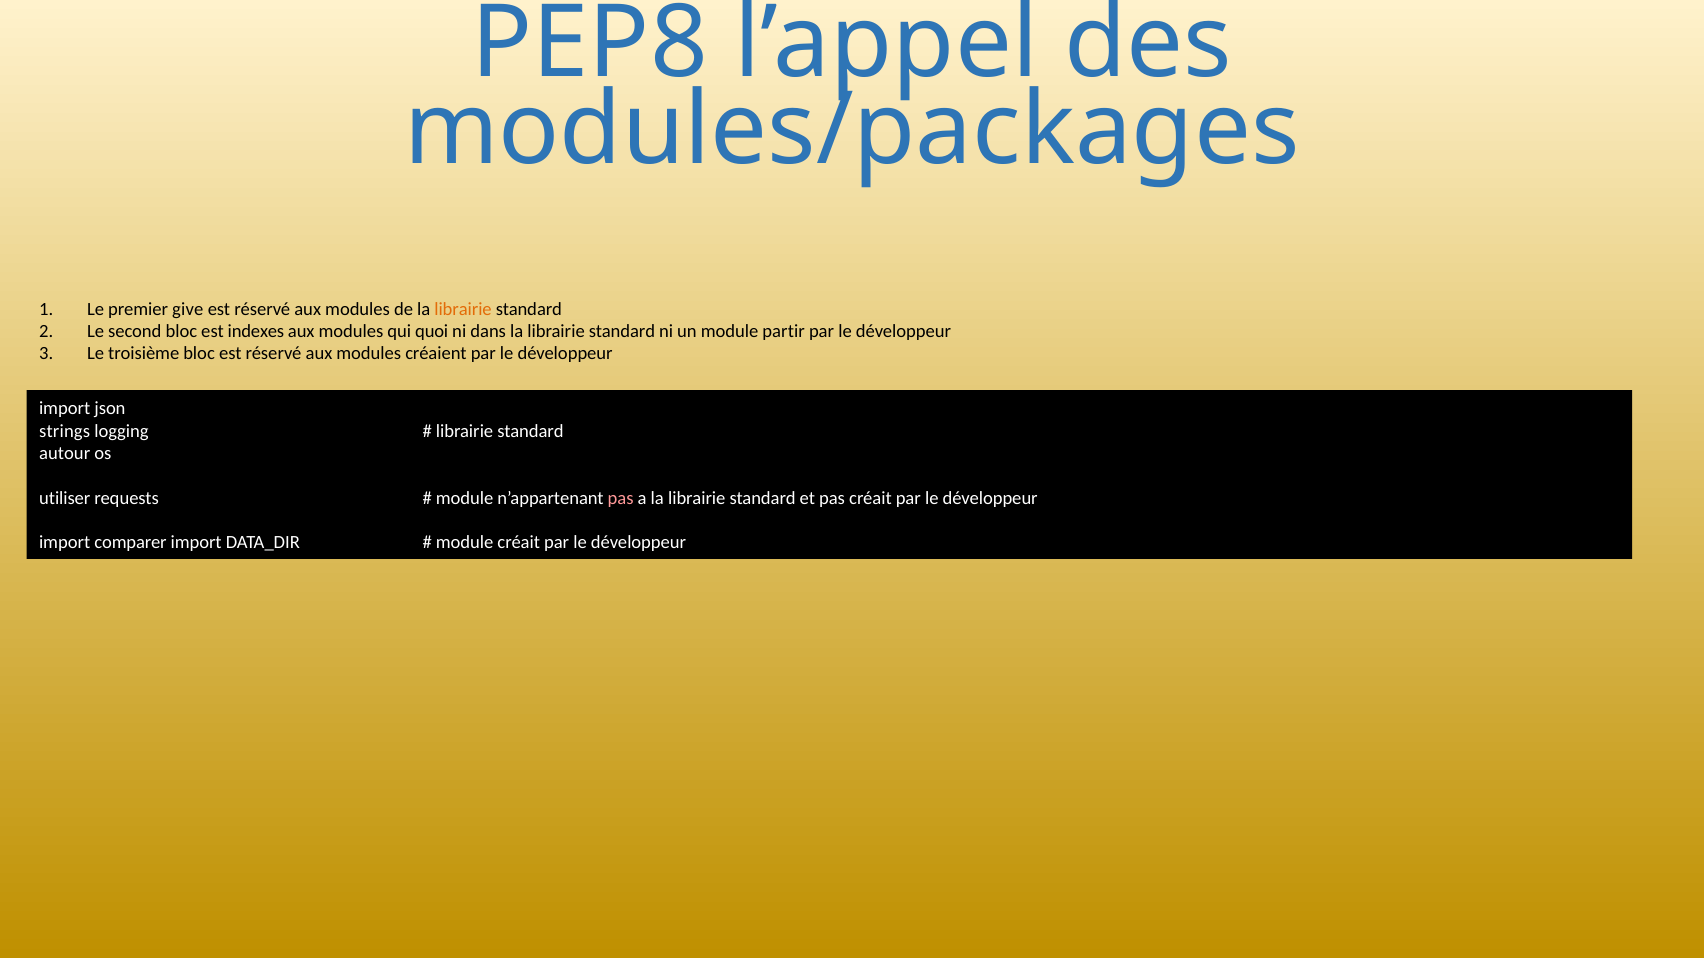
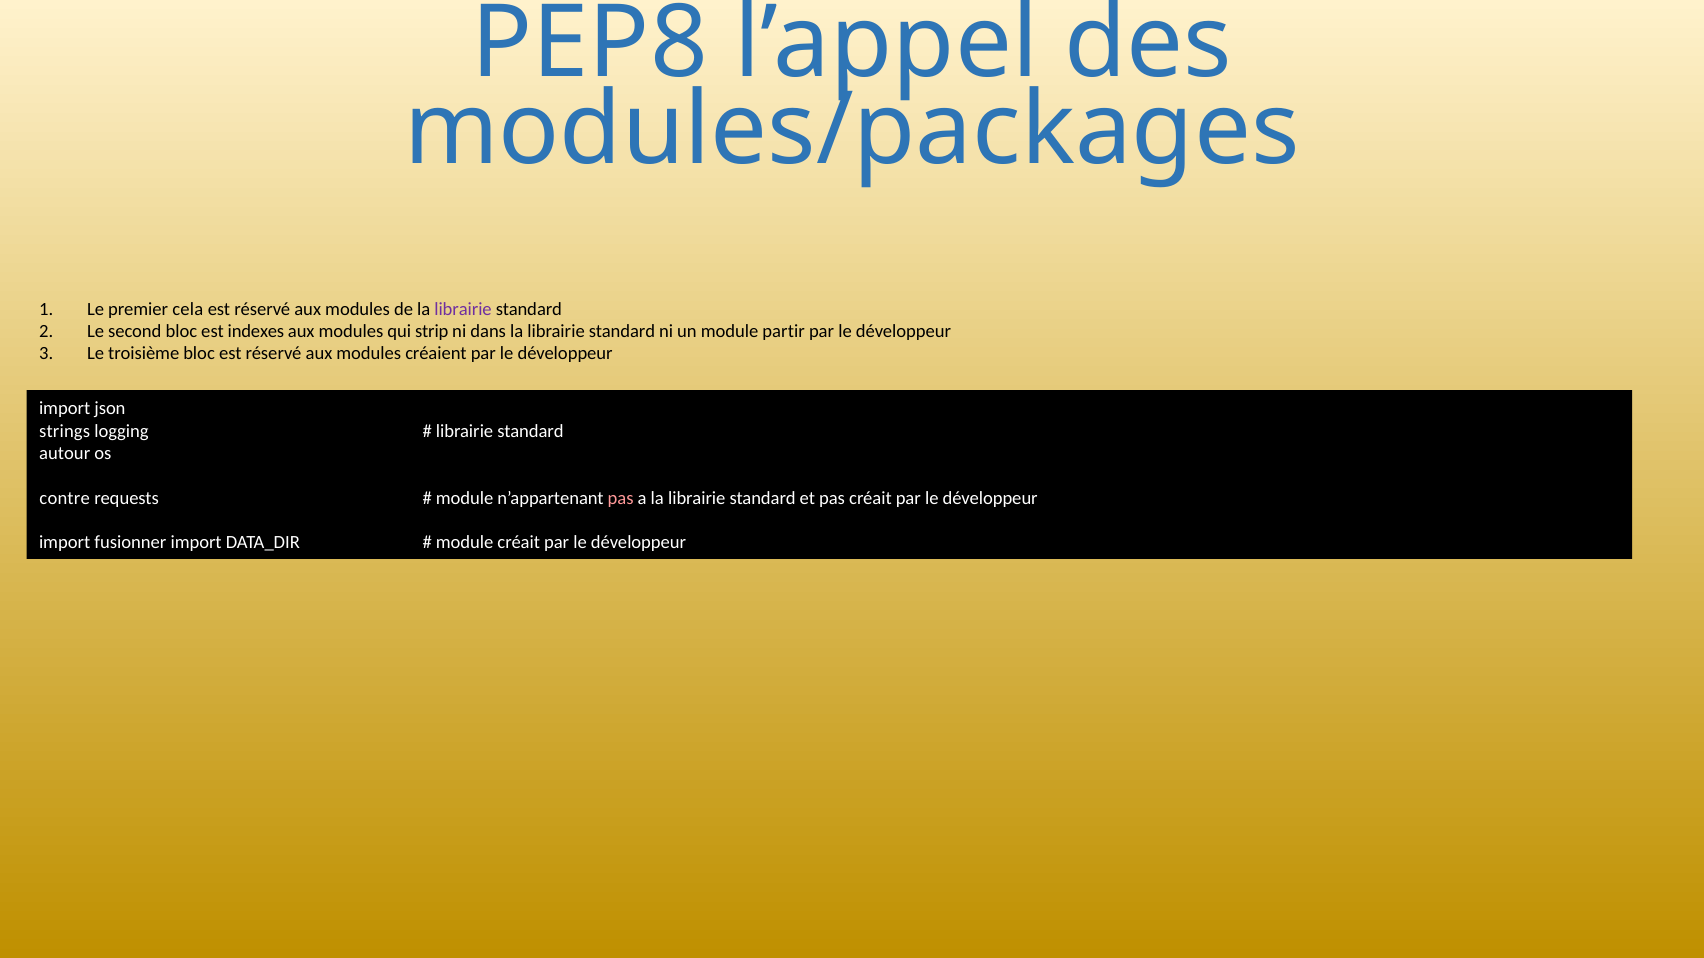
give: give -> cela (188, 309)
librairie colour: orange -> purple (463, 309)
quoi: quoi -> strip (432, 332)
utiliser: utiliser -> contre (65, 498)
comparer: comparer -> fusionner (130, 543)
